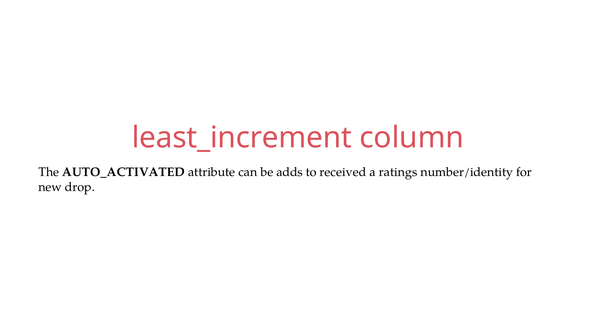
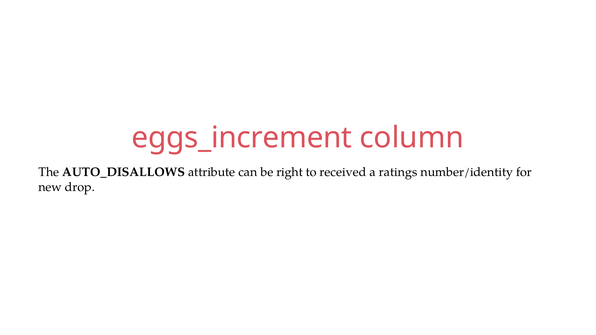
least_increment: least_increment -> eggs_increment (242, 138)
AUTO_ACTIVATED: AUTO_ACTIVATED -> AUTO_DISALLOWS (124, 172)
adds: adds -> right (290, 172)
